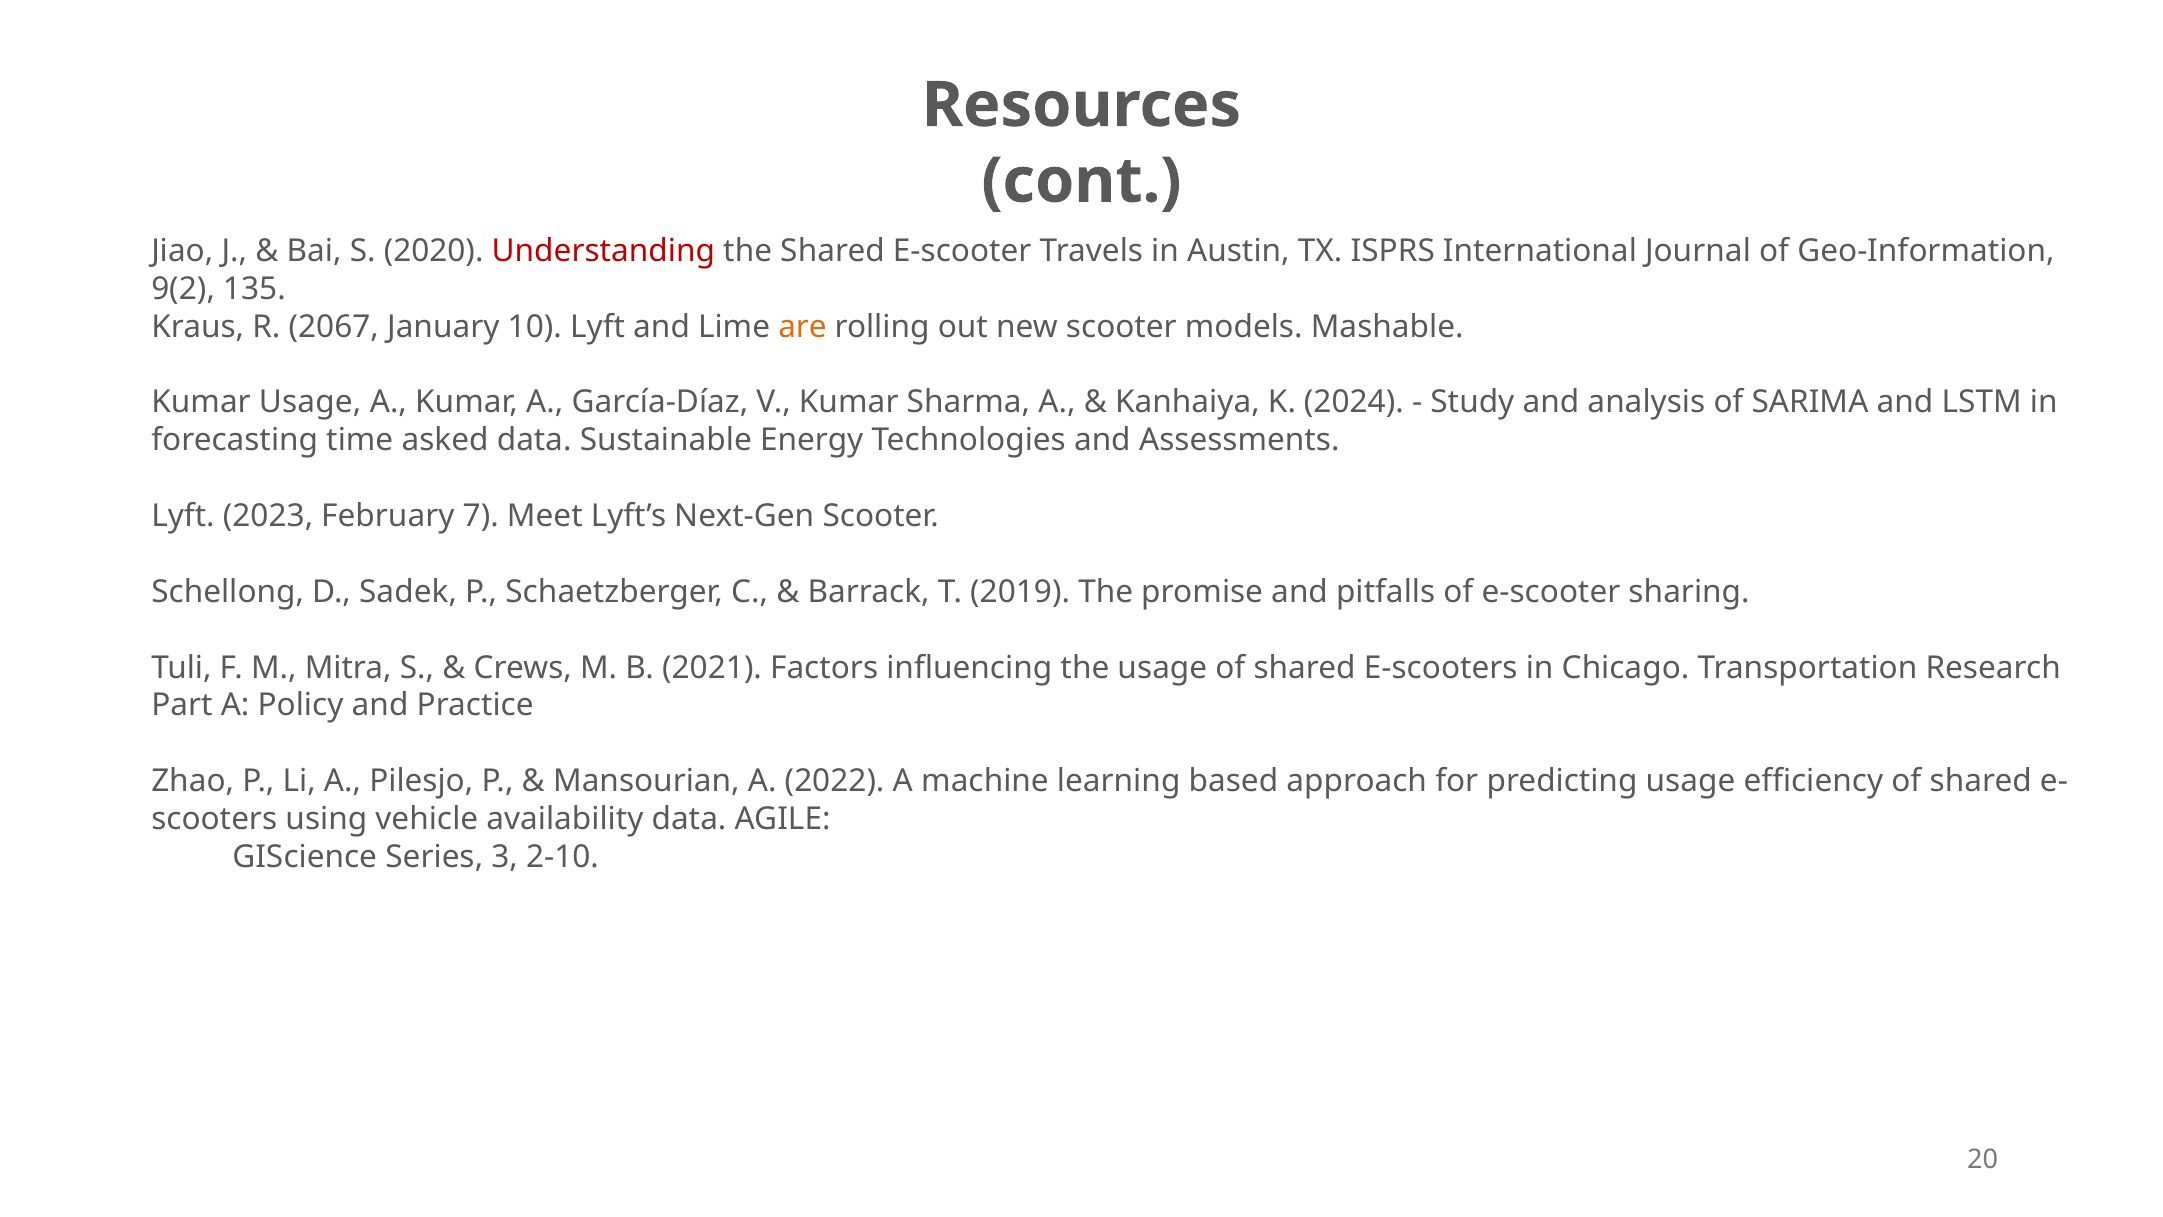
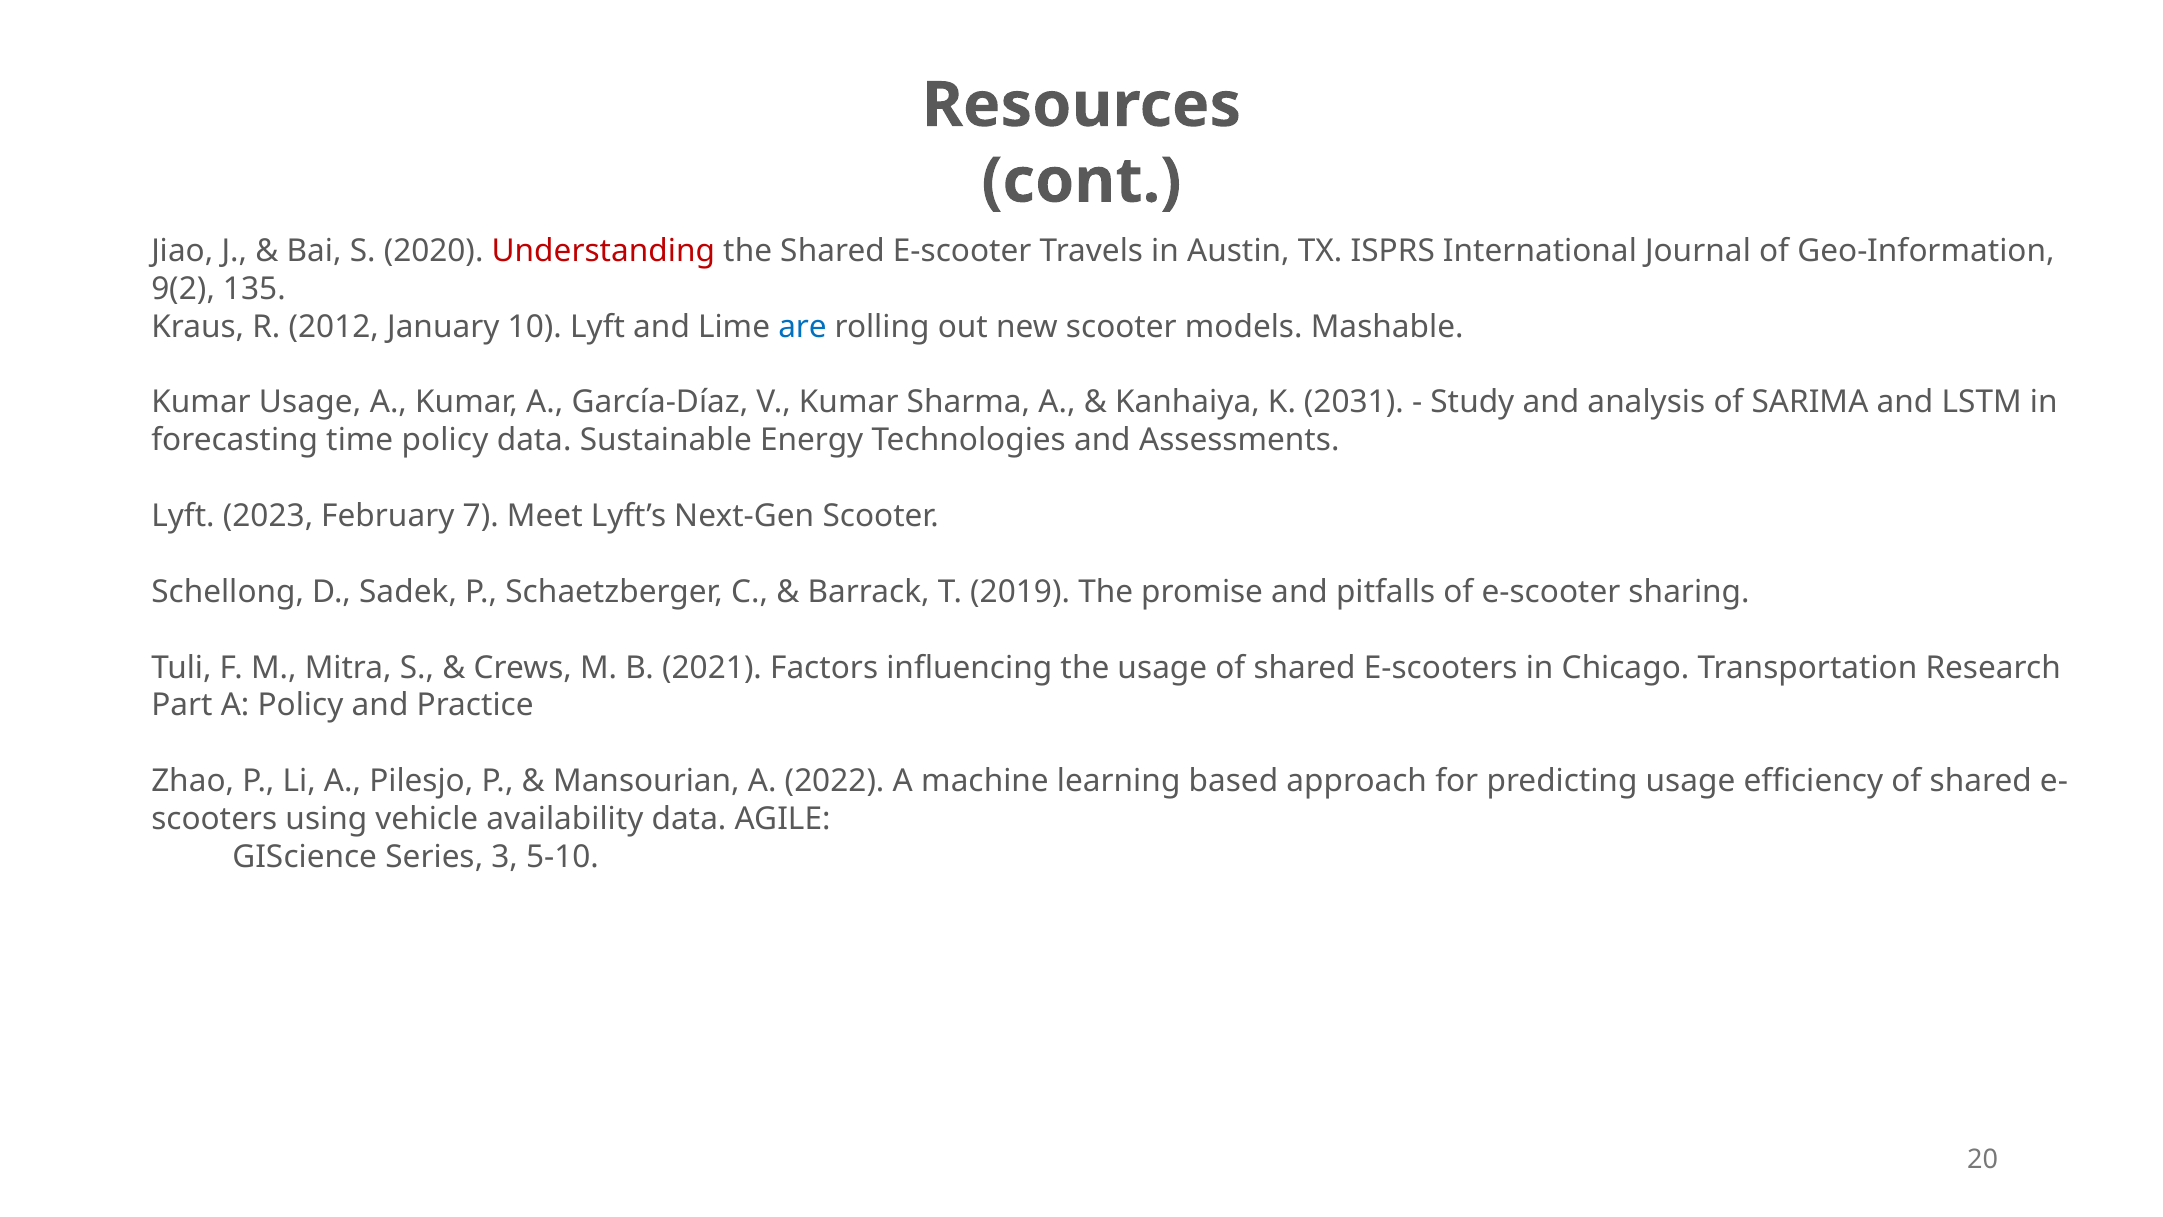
2067: 2067 -> 2012 (334, 327)
are colour: orange -> blue (802, 327)
2024: 2024 -> 2031 (1354, 402)
time asked: asked -> policy (445, 440)
2-10: 2-10 -> 5-10 (562, 857)
